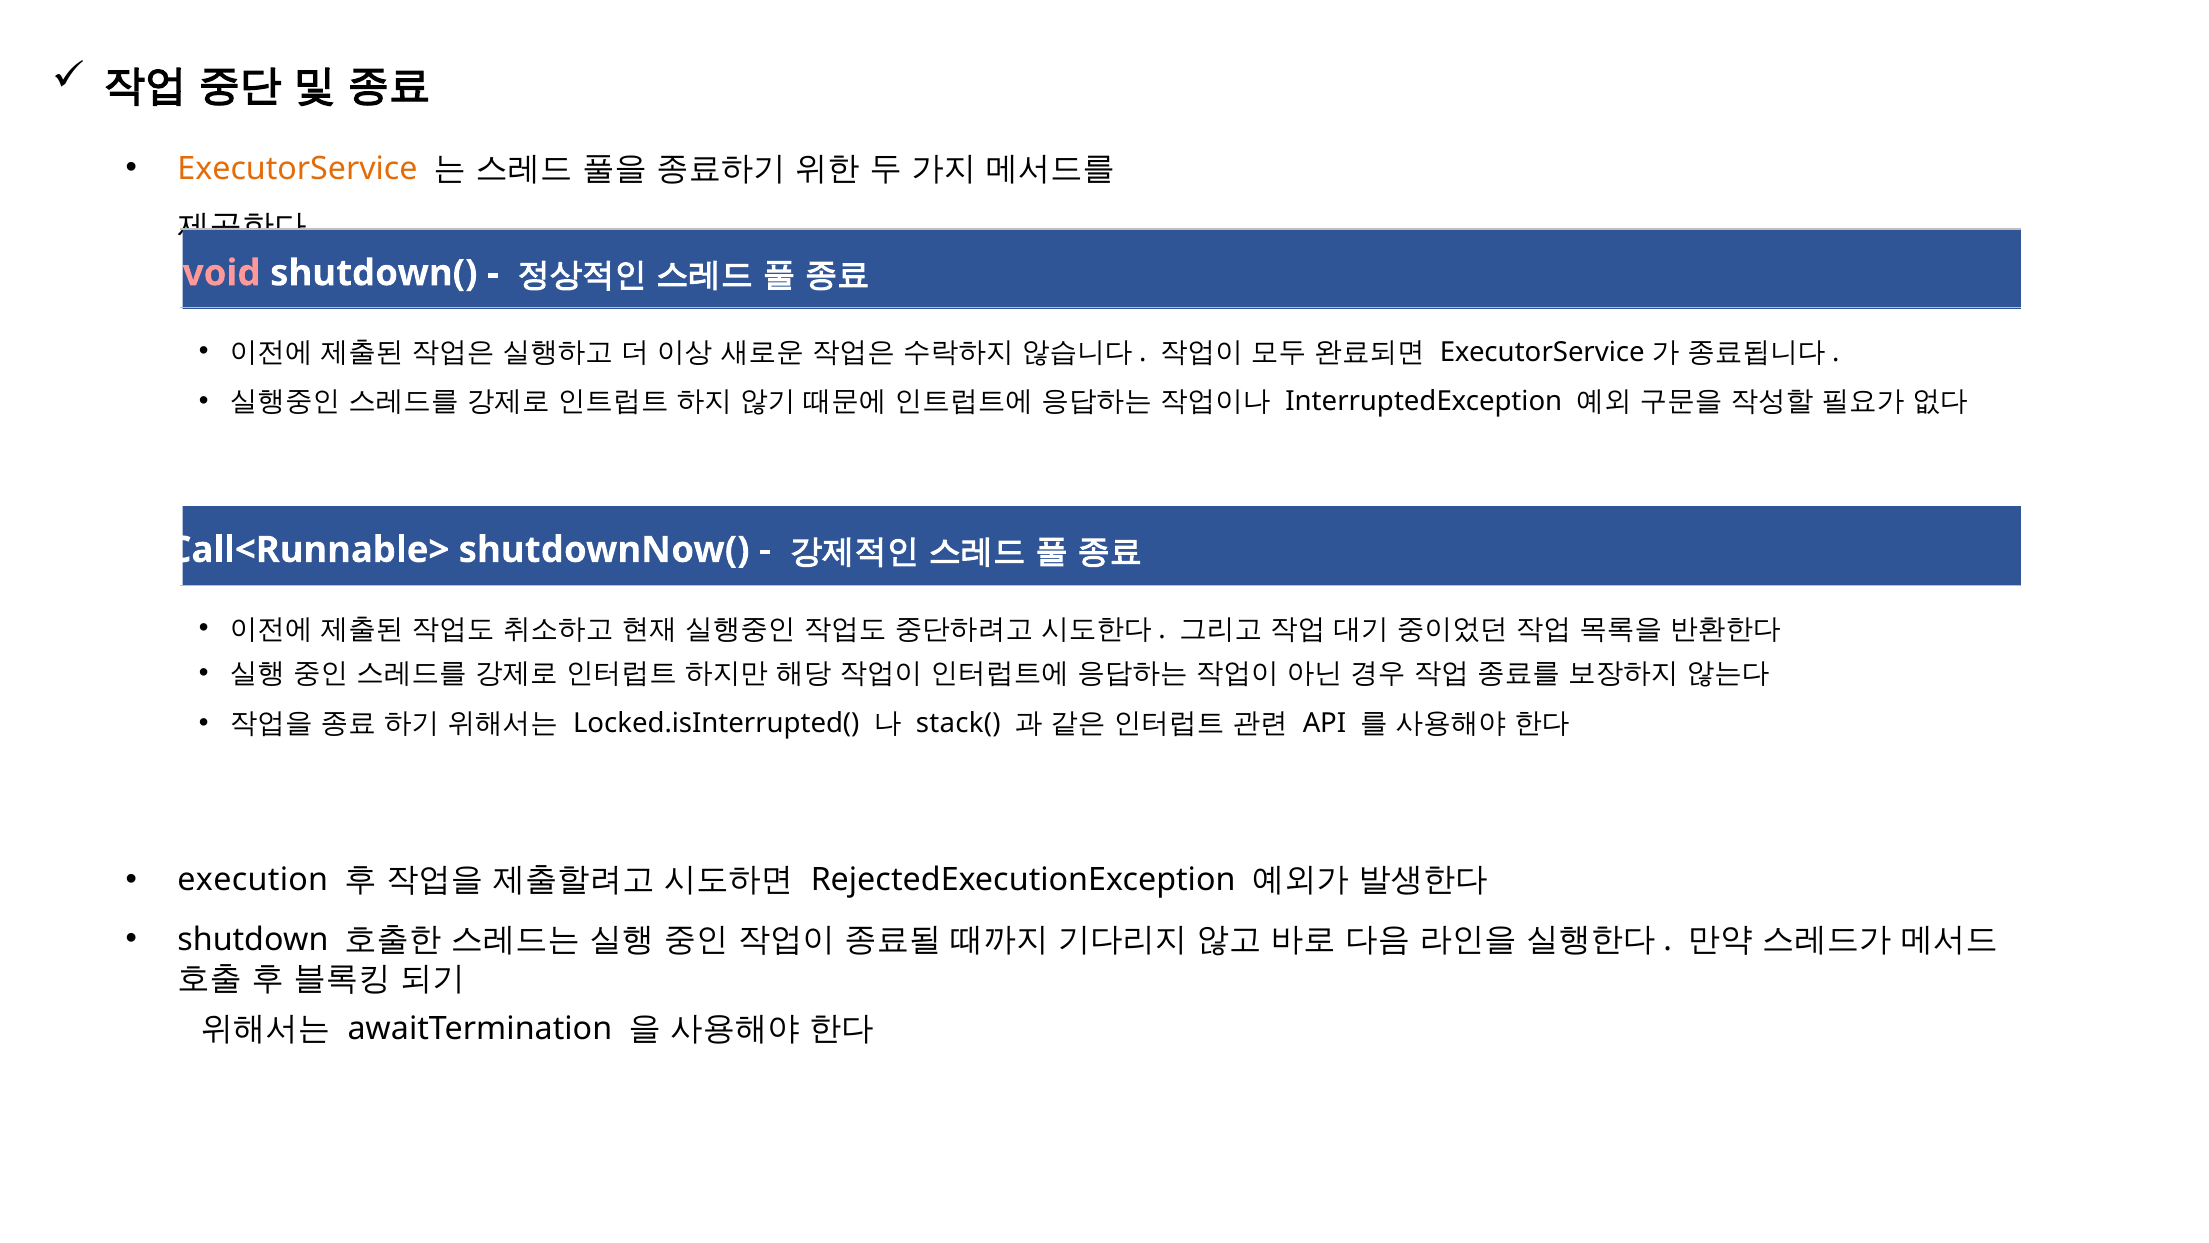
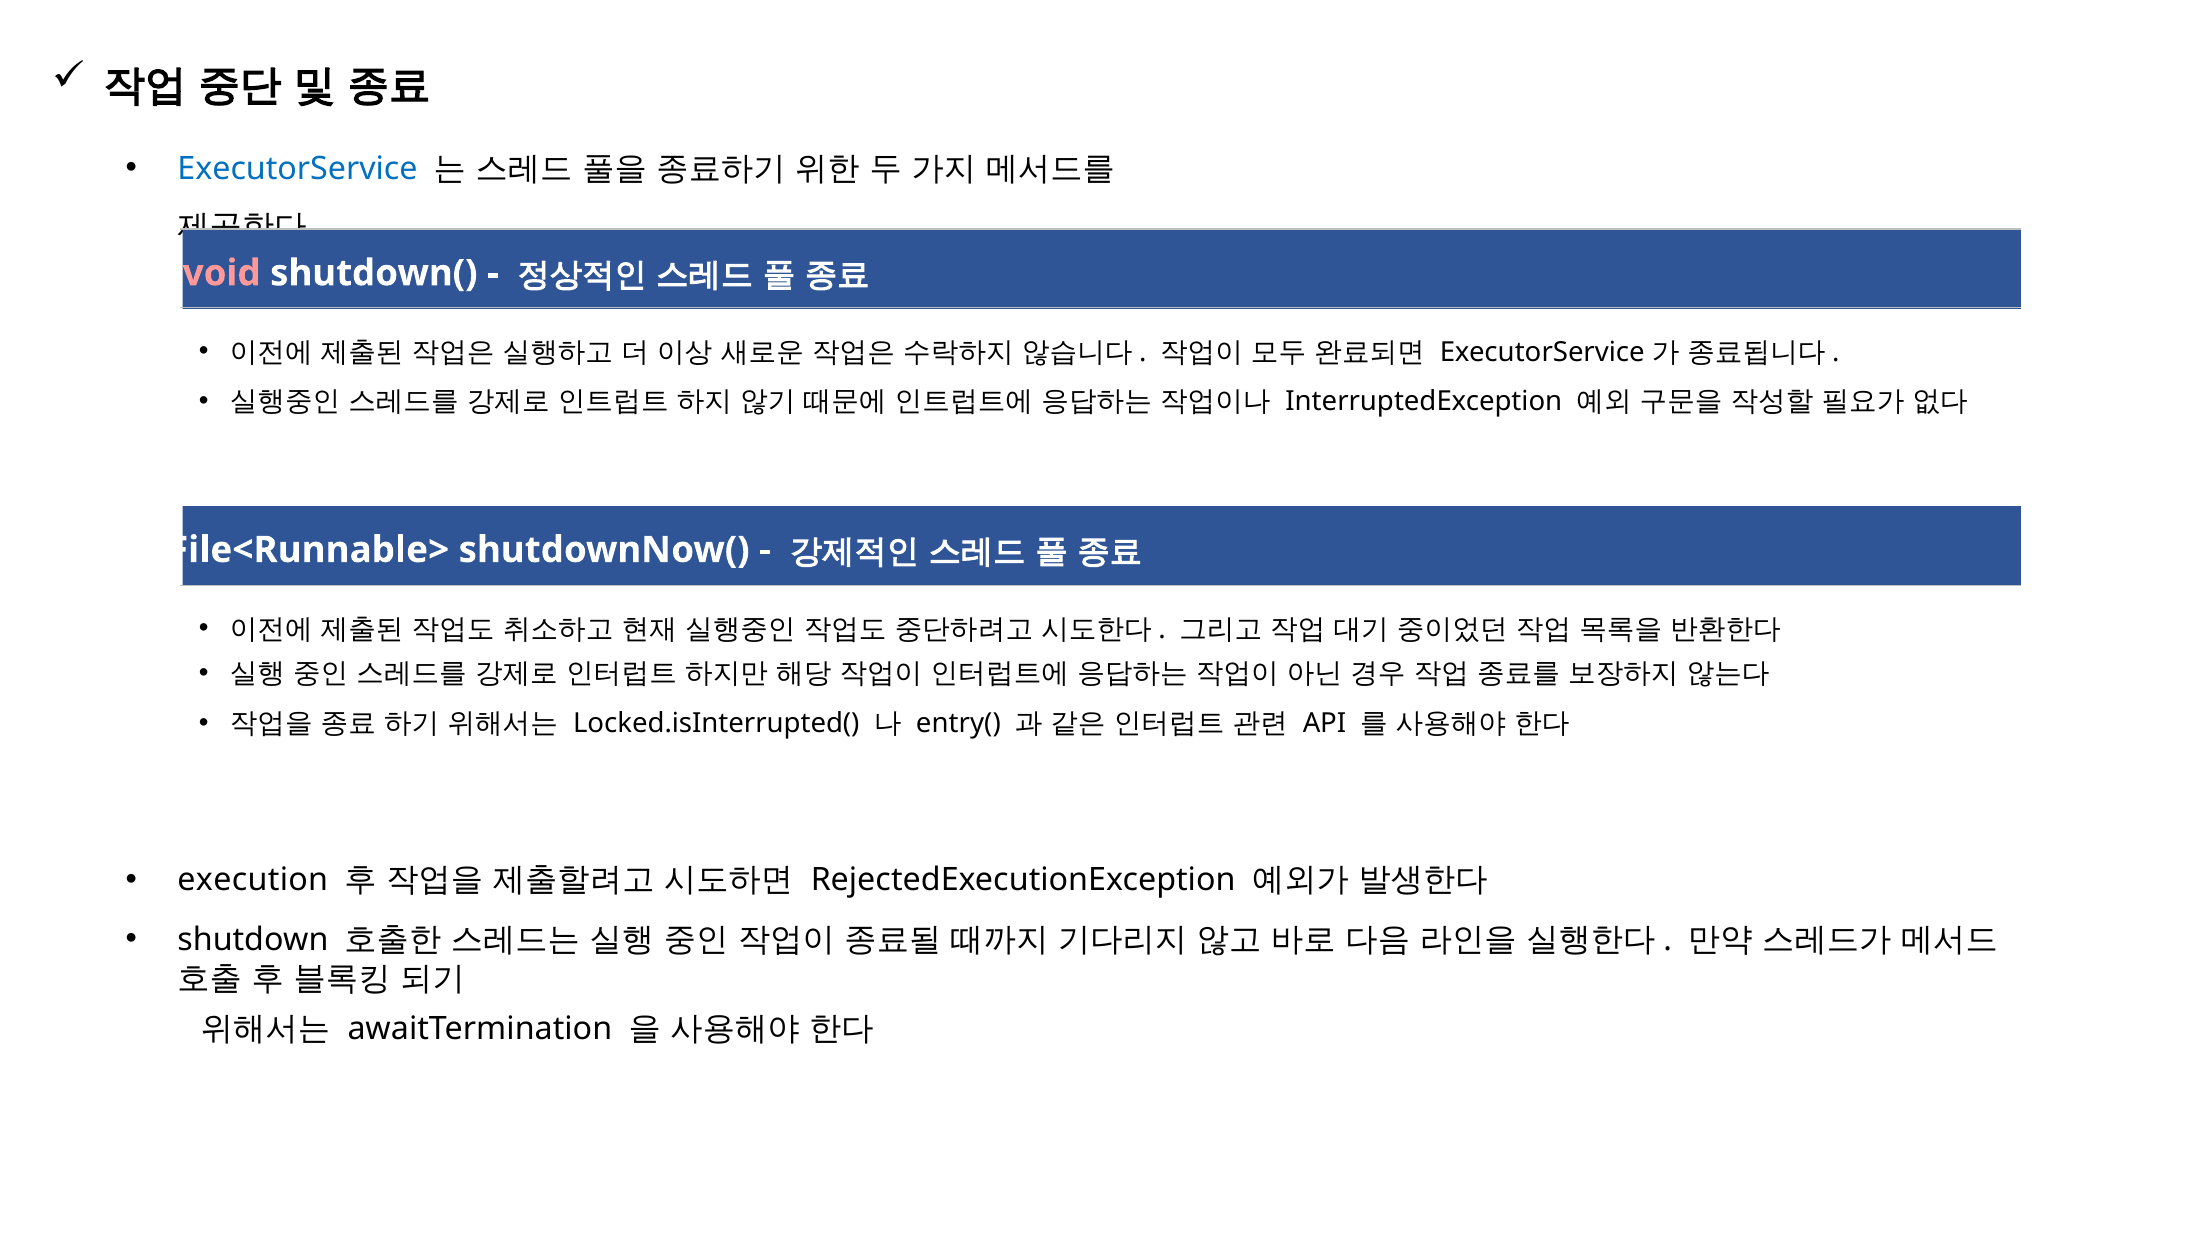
ExecutorService colour: orange -> blue (298, 169)
Call<Runnable>: Call<Runnable> -> File<Runnable> (309, 550)
stack(: stack( -> entry( (958, 723)
